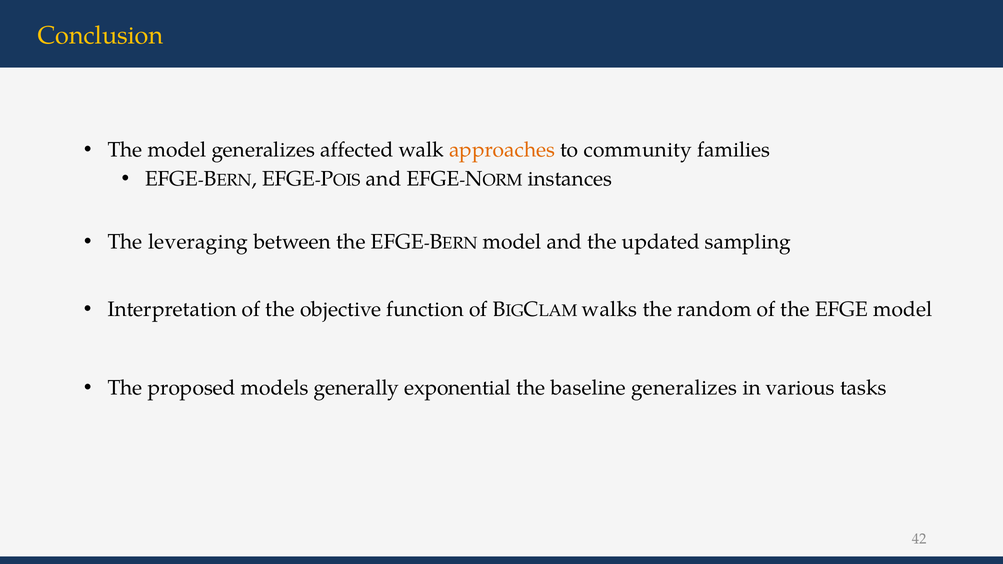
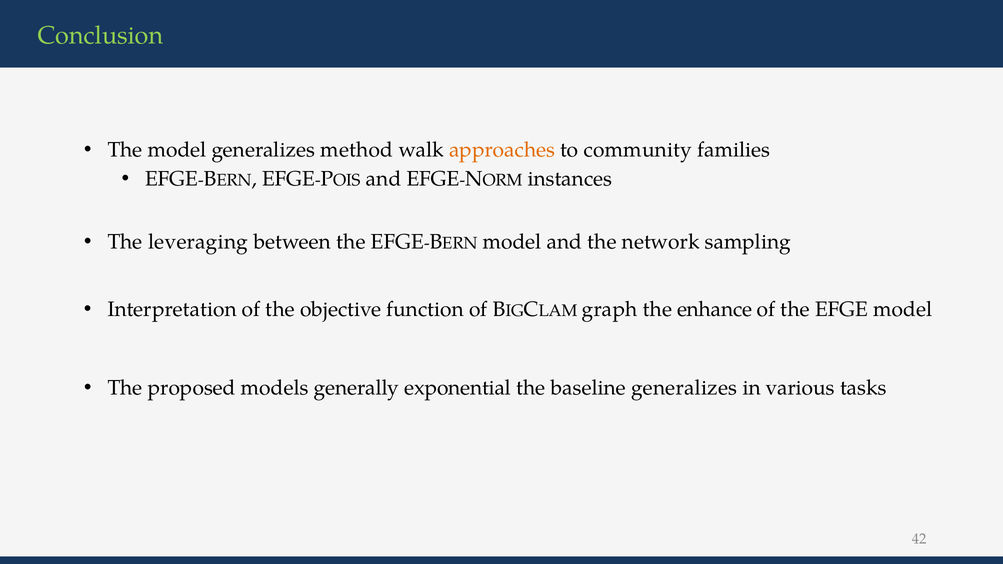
Conclusion colour: yellow -> light green (100, 36)
affected: affected -> method (357, 150)
updated: updated -> network (661, 242)
walks: walks -> graph (610, 310)
random: random -> enhance (715, 310)
